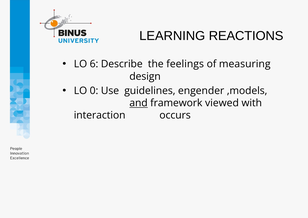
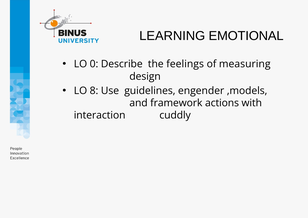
REACTIONS: REACTIONS -> EMOTIONAL (246, 36)
6: 6 -> 0 (94, 64)
0: 0 -> 8 (94, 91)
and underline: present -> none (139, 103)
viewed: viewed -> actions (222, 103)
occurs: occurs -> cuddly (175, 115)
